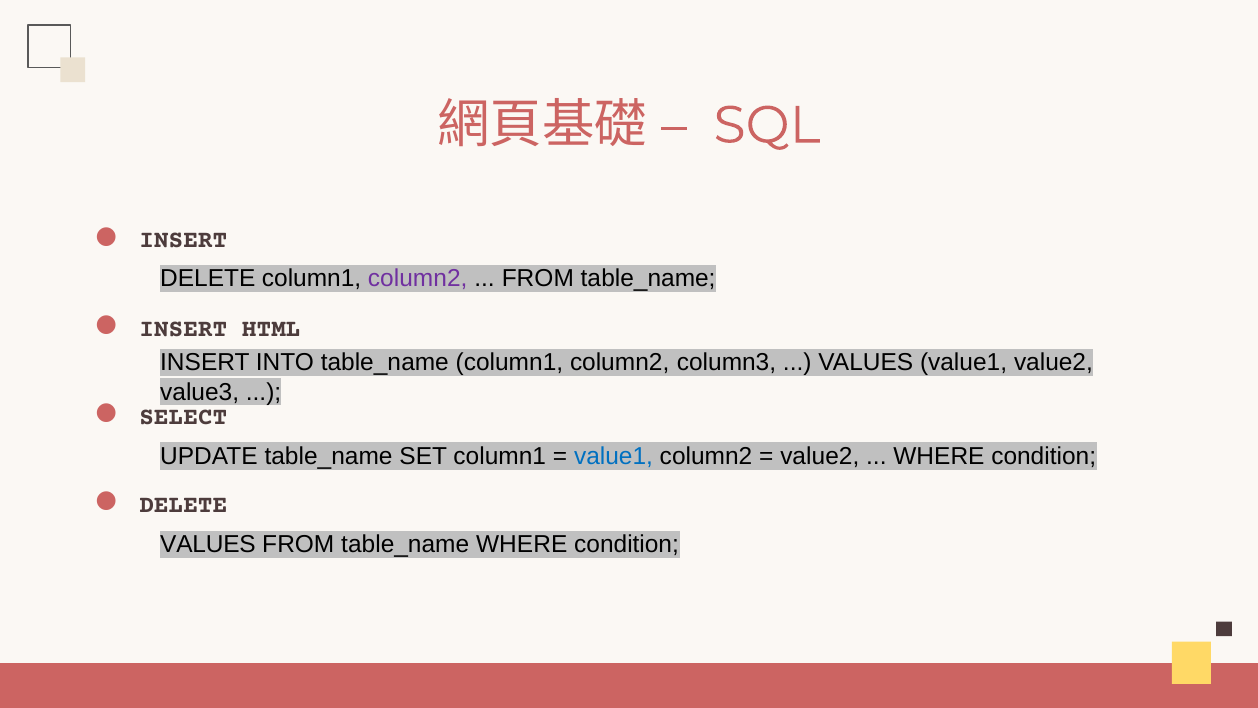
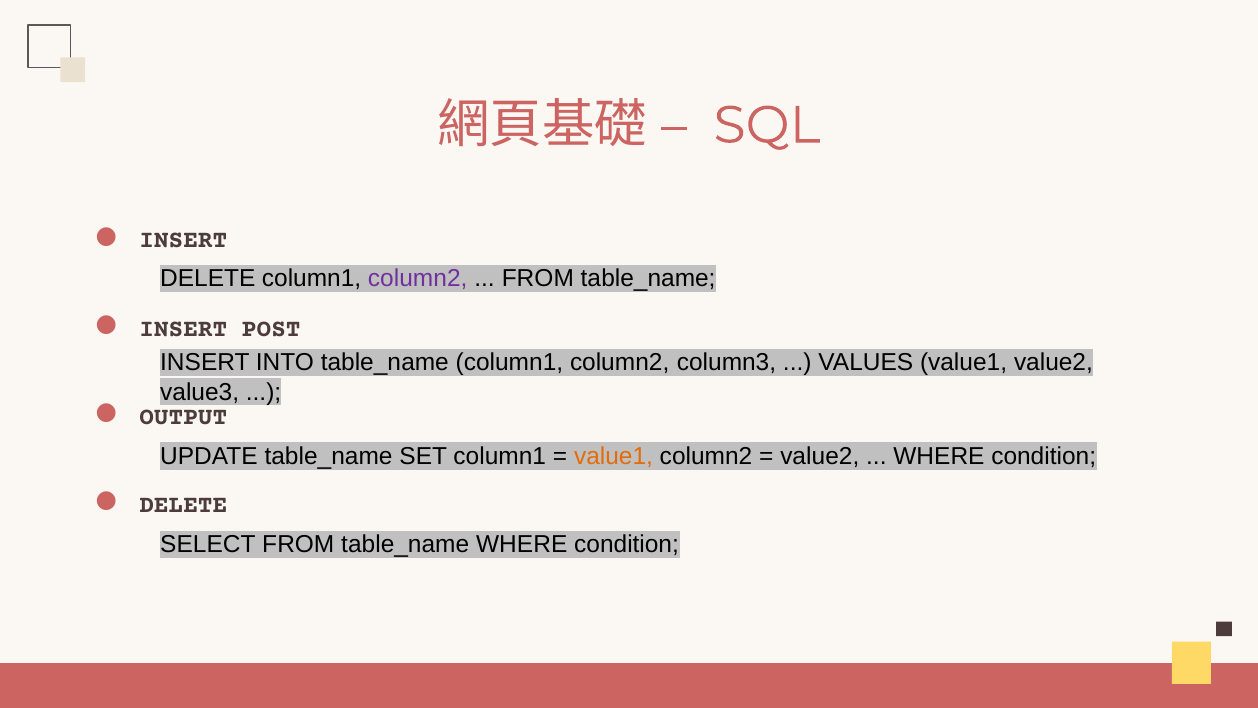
HTML: HTML -> POST (271, 328)
SELECT: SELECT -> OUTPUT (183, 416)
value1 colour: blue -> orange (613, 456)
VALUES: VALUES -> SELECT (208, 544)
